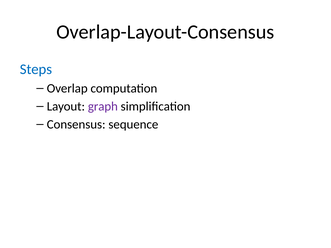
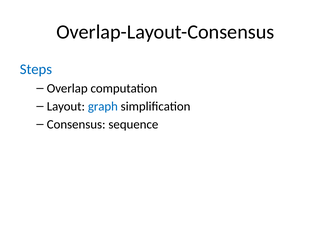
graph colour: purple -> blue (103, 106)
